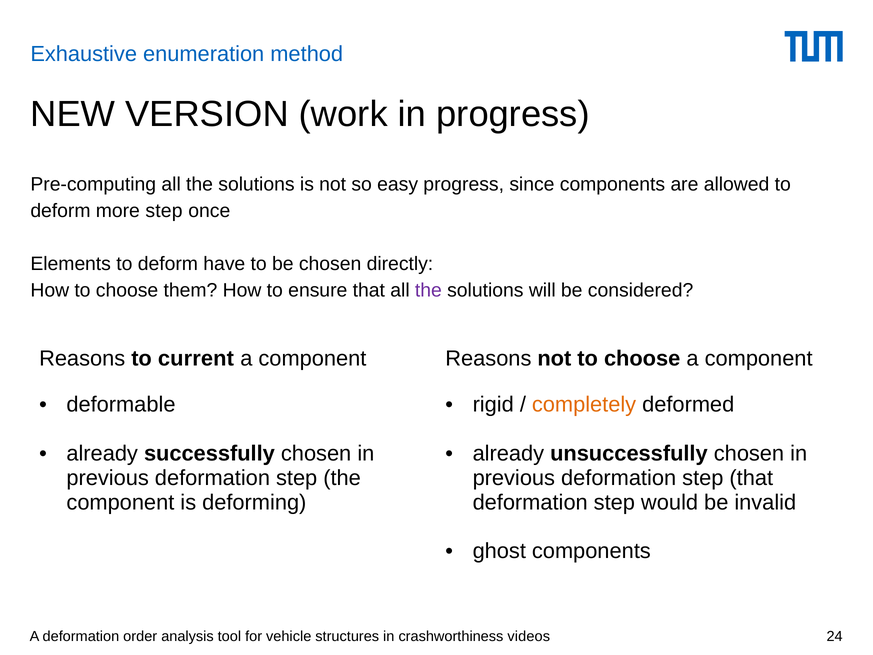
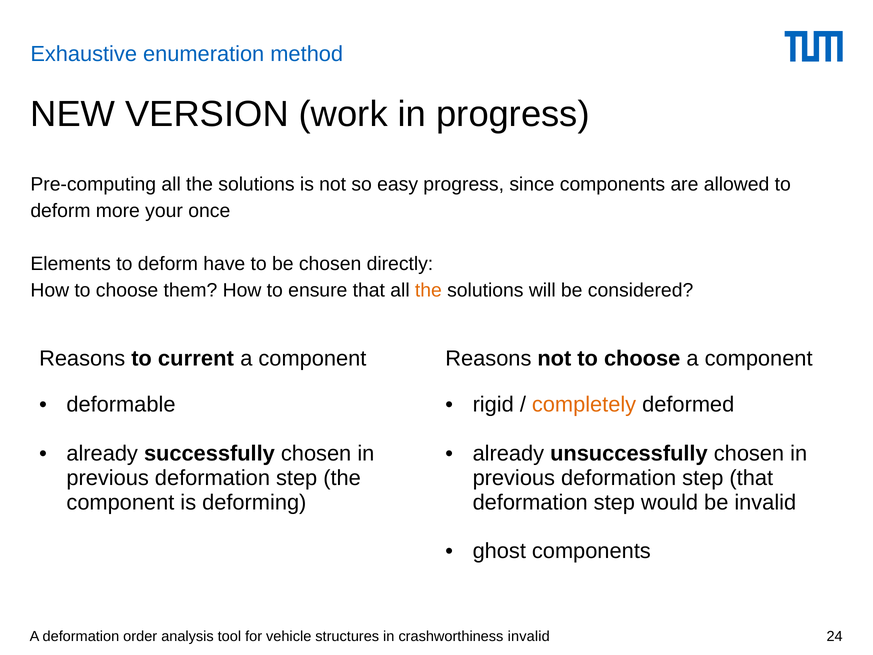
more step: step -> your (164, 211)
the colour: purple -> orange (428, 290)
crashworthiness videos: videos -> invalid (529, 636)
